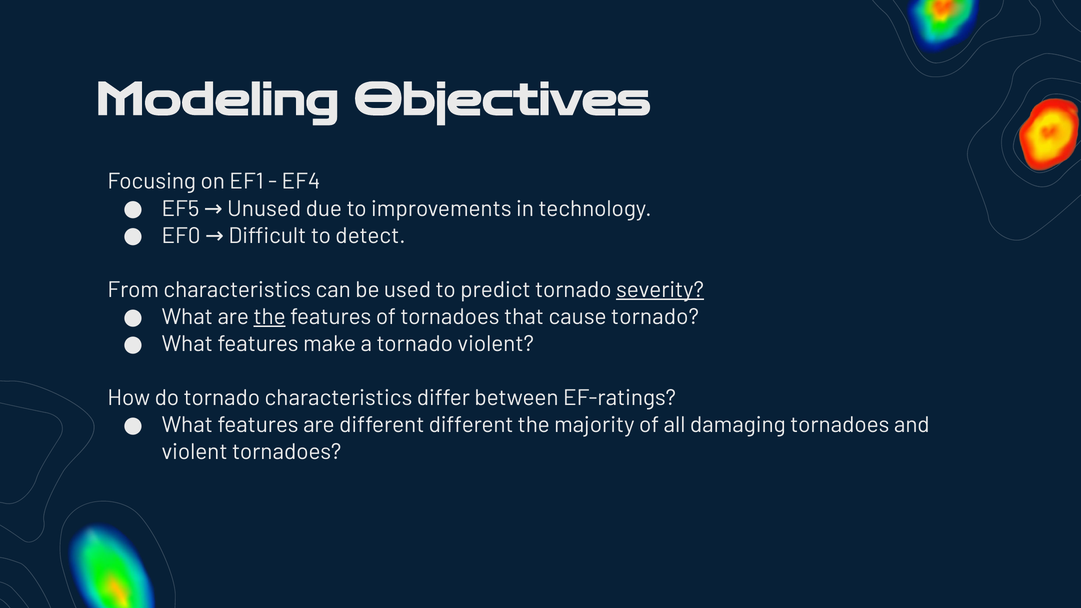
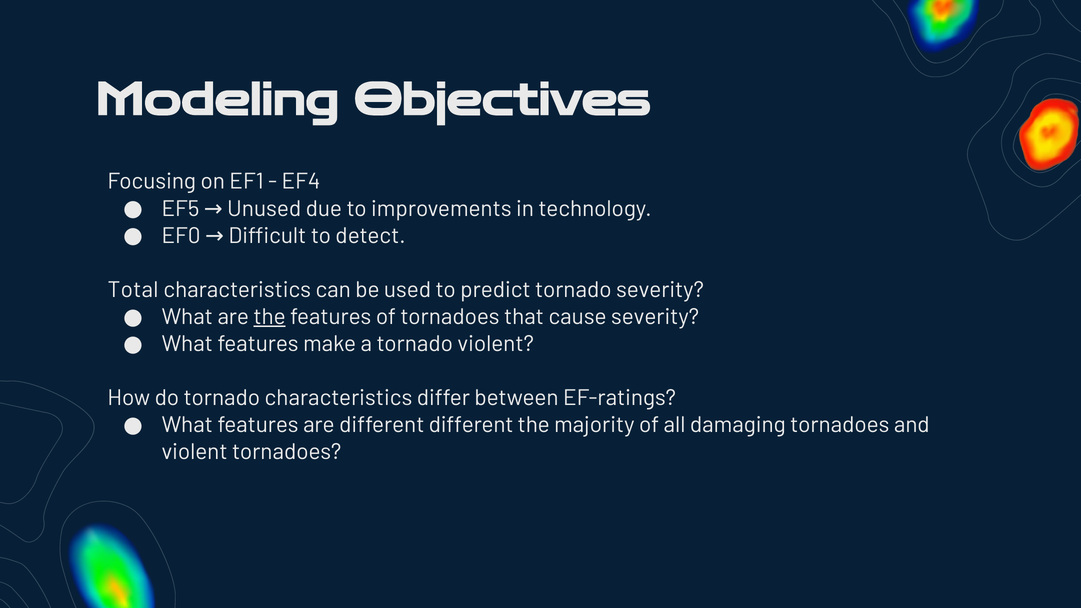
From: From -> Total (133, 290)
severity underline: present -> none (660, 290)
cause tornado: tornado -> severity (655, 317)
